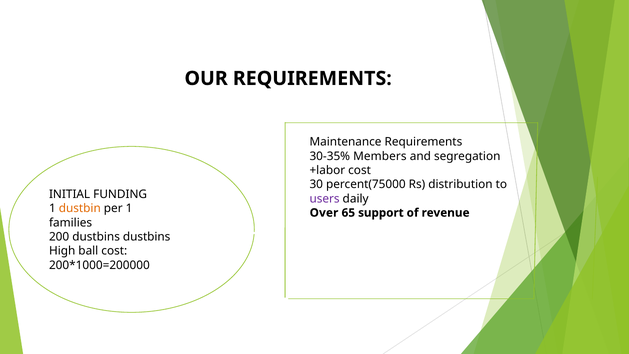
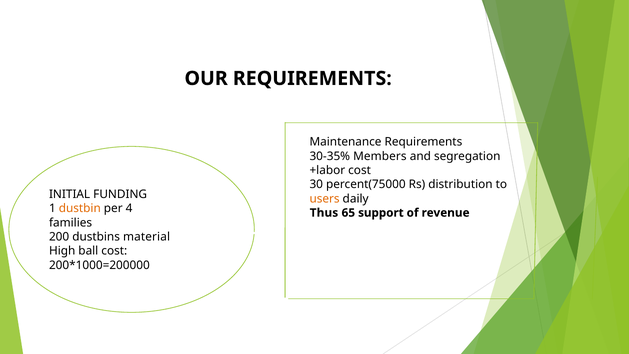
users colour: purple -> orange (325, 199)
per 1: 1 -> 4 (129, 208)
Over: Over -> Thus (324, 213)
dustbins dustbins: dustbins -> material (147, 237)
